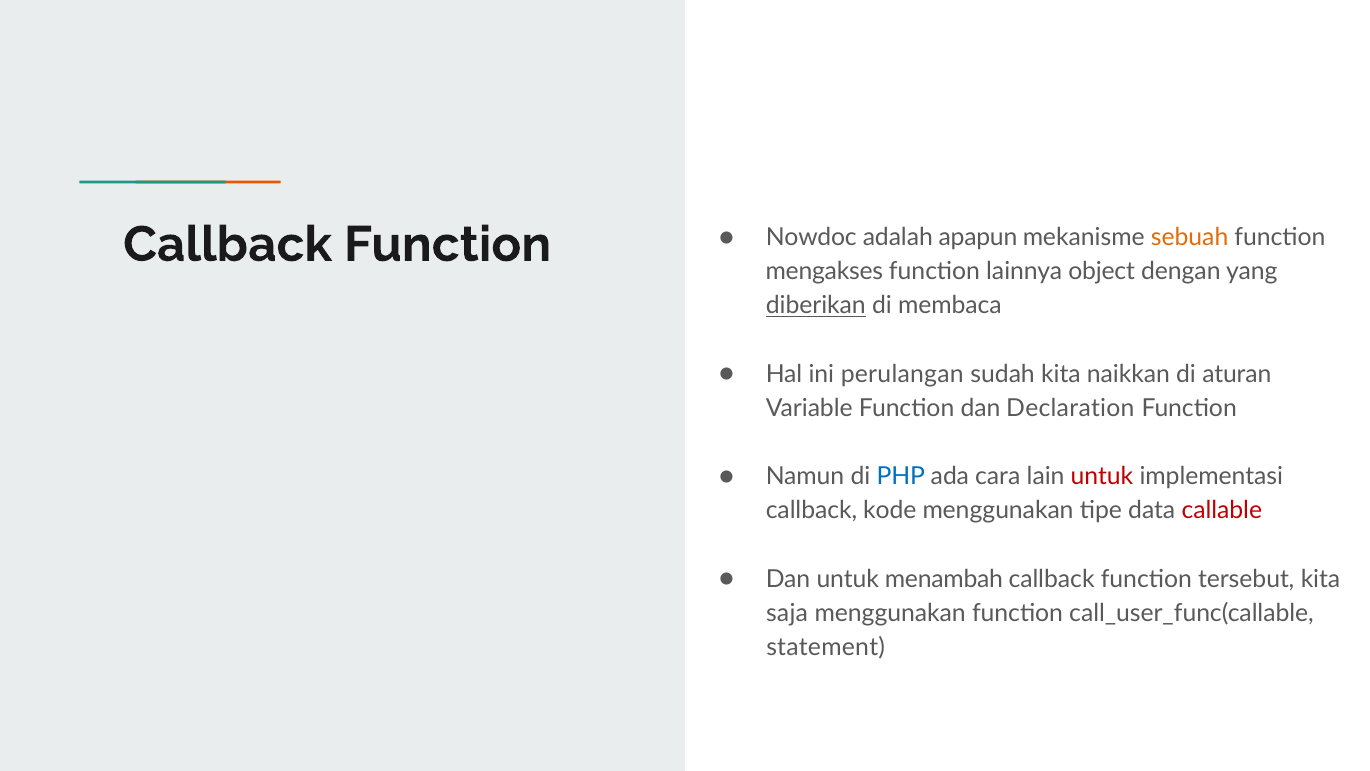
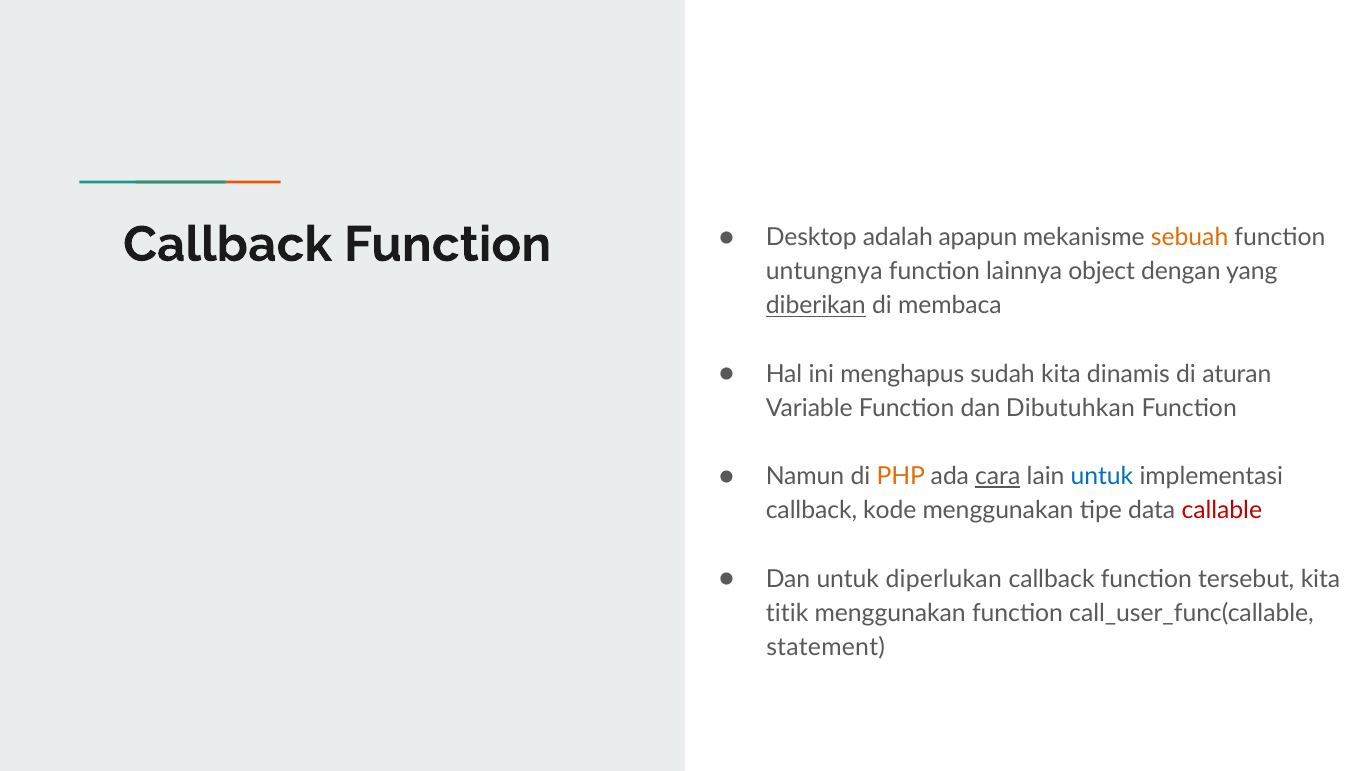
Nowdoc: Nowdoc -> Desktop (811, 237)
mengakses: mengakses -> untungnya (824, 271)
perulangan: perulangan -> menghapus (902, 374)
naikkan: naikkan -> dinamis (1128, 374)
Declaration: Declaration -> Dibutuhkan (1070, 408)
PHP colour: blue -> orange (901, 476)
cara underline: none -> present (998, 476)
untuk colour: red -> blue (1102, 476)
menambah: menambah -> diperlukan (944, 579)
saja: saja -> titik (787, 613)
